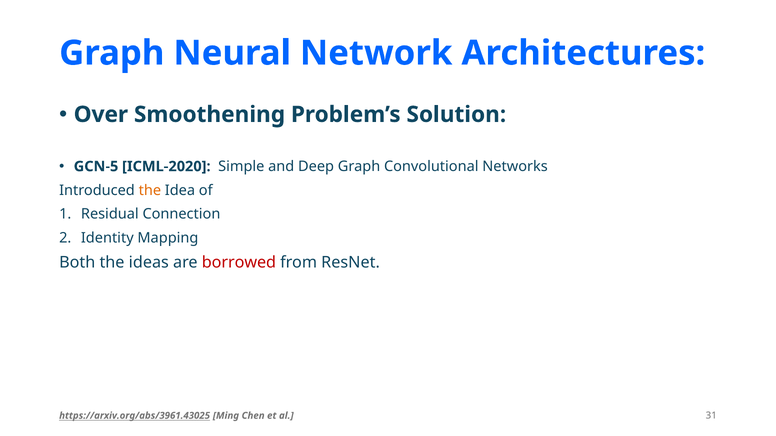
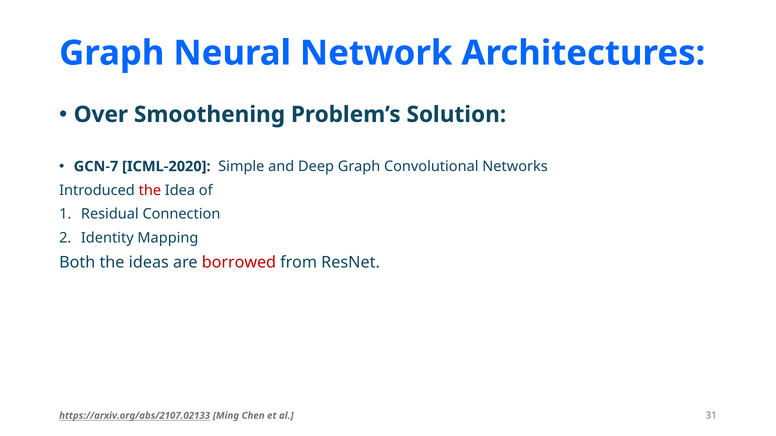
GCN-5: GCN-5 -> GCN-7 (96, 167)
the colour: orange -> red (150, 190)
https://arxiv.org/abs/3961.43025: https://arxiv.org/abs/3961.43025 -> https://arxiv.org/abs/2107.02133 (135, 416)
